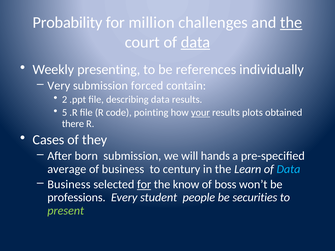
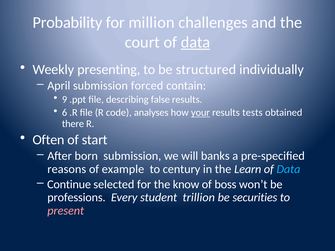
the underline: present -> none (291, 23)
references: references -> structured (206, 70)
Very: Very -> April (59, 86)
2: 2 -> 9 (65, 100)
describing data: data -> false (160, 100)
5: 5 -> 6 (65, 113)
pointing: pointing -> analyses (151, 113)
plots: plots -> tests (252, 113)
Cases: Cases -> Often (49, 140)
they: they -> start (95, 140)
hands: hands -> banks (215, 156)
average: average -> reasons (67, 169)
of business: business -> example (123, 169)
Business: Business -> Continue (69, 185)
for underline: present -> none (144, 185)
people: people -> trillion (199, 198)
present colour: light green -> pink (66, 211)
